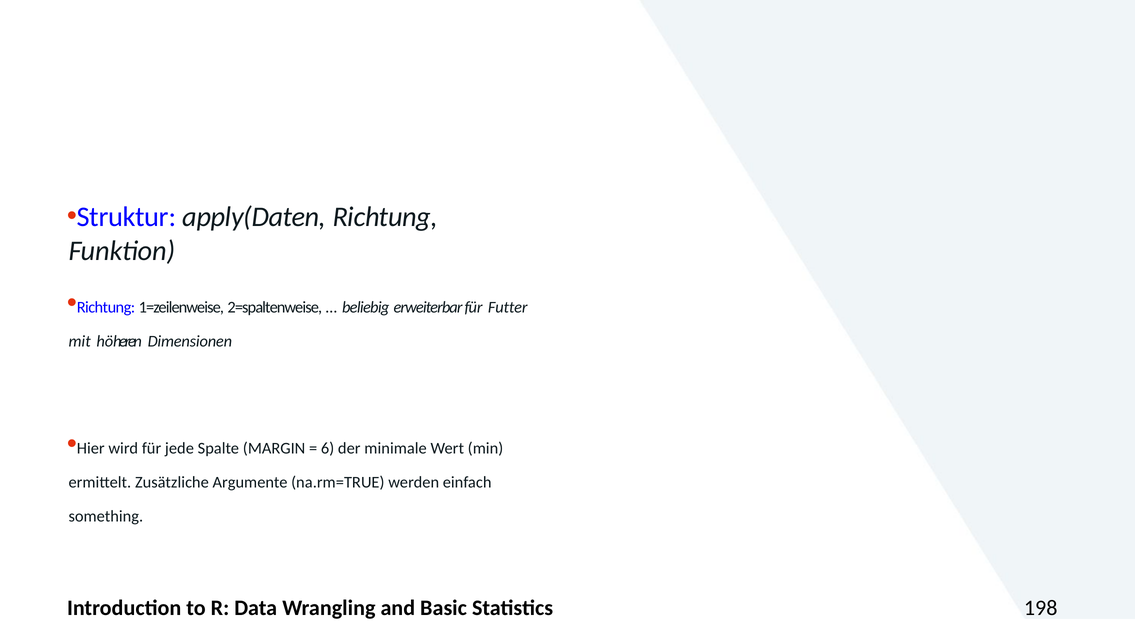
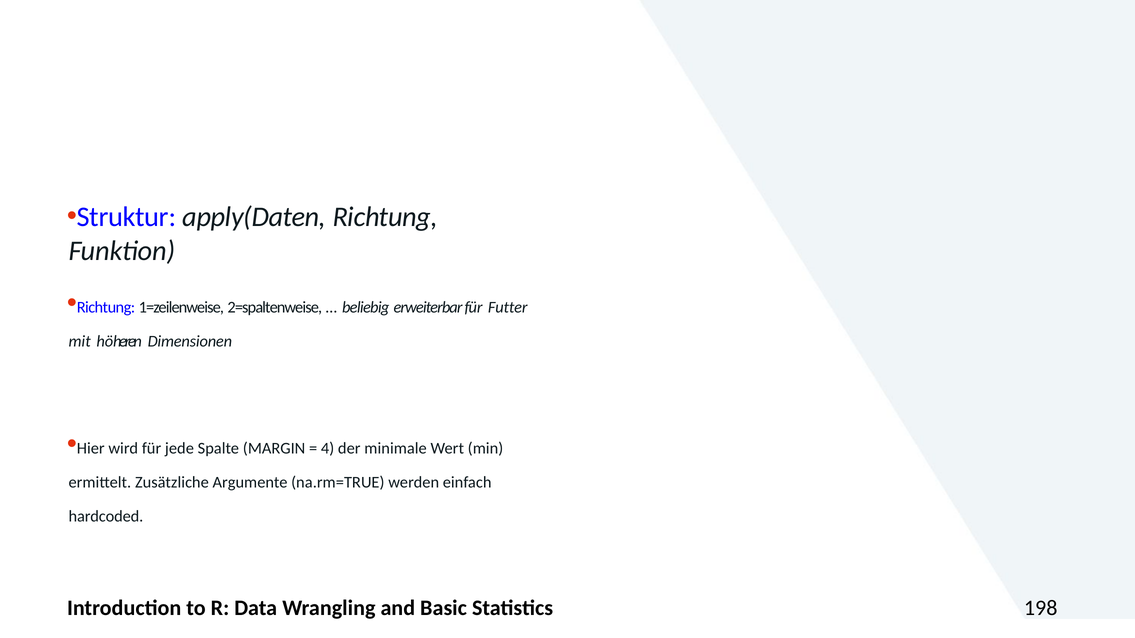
6: 6 -> 4 (328, 449)
something: something -> hardcoded (106, 517)
